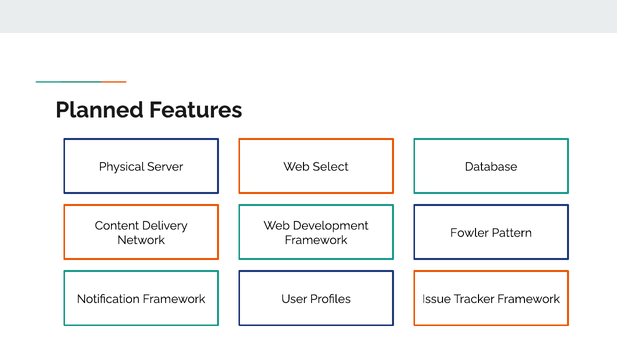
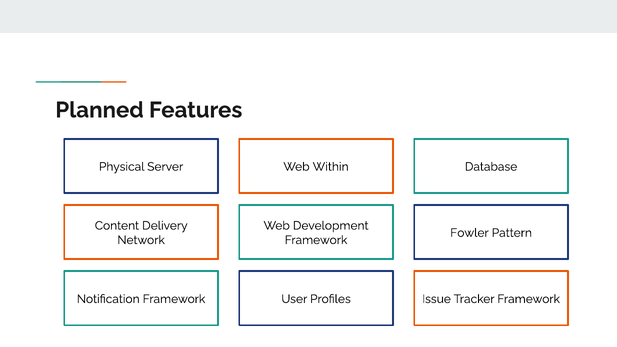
Select: Select -> Within (331, 167)
